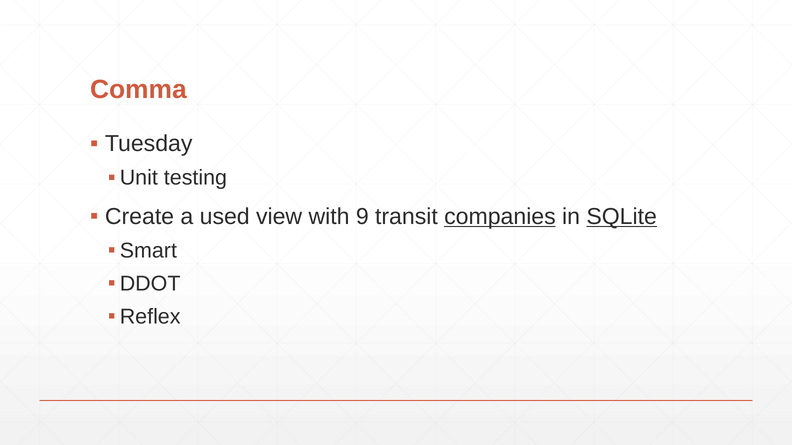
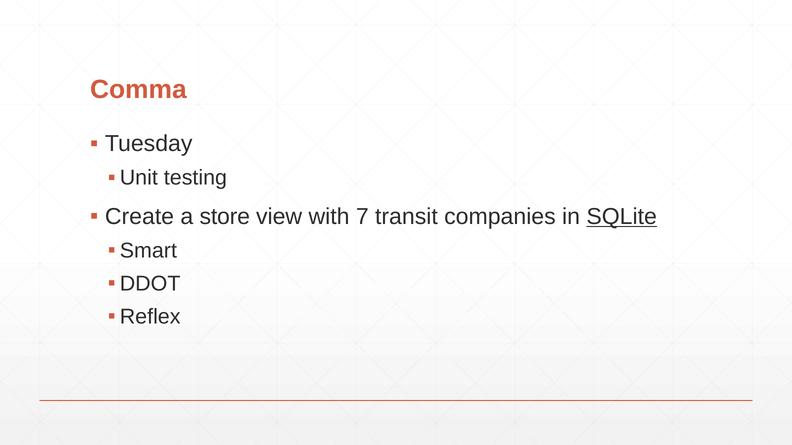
used: used -> store (225, 217)
9: 9 -> 7 (362, 217)
companies underline: present -> none (500, 217)
